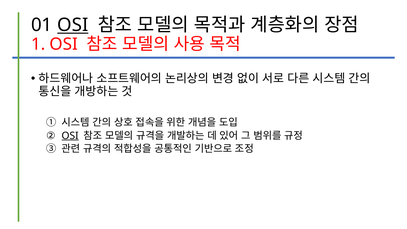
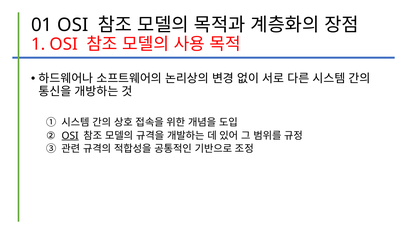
OSI underline: present -> none (73, 25)
